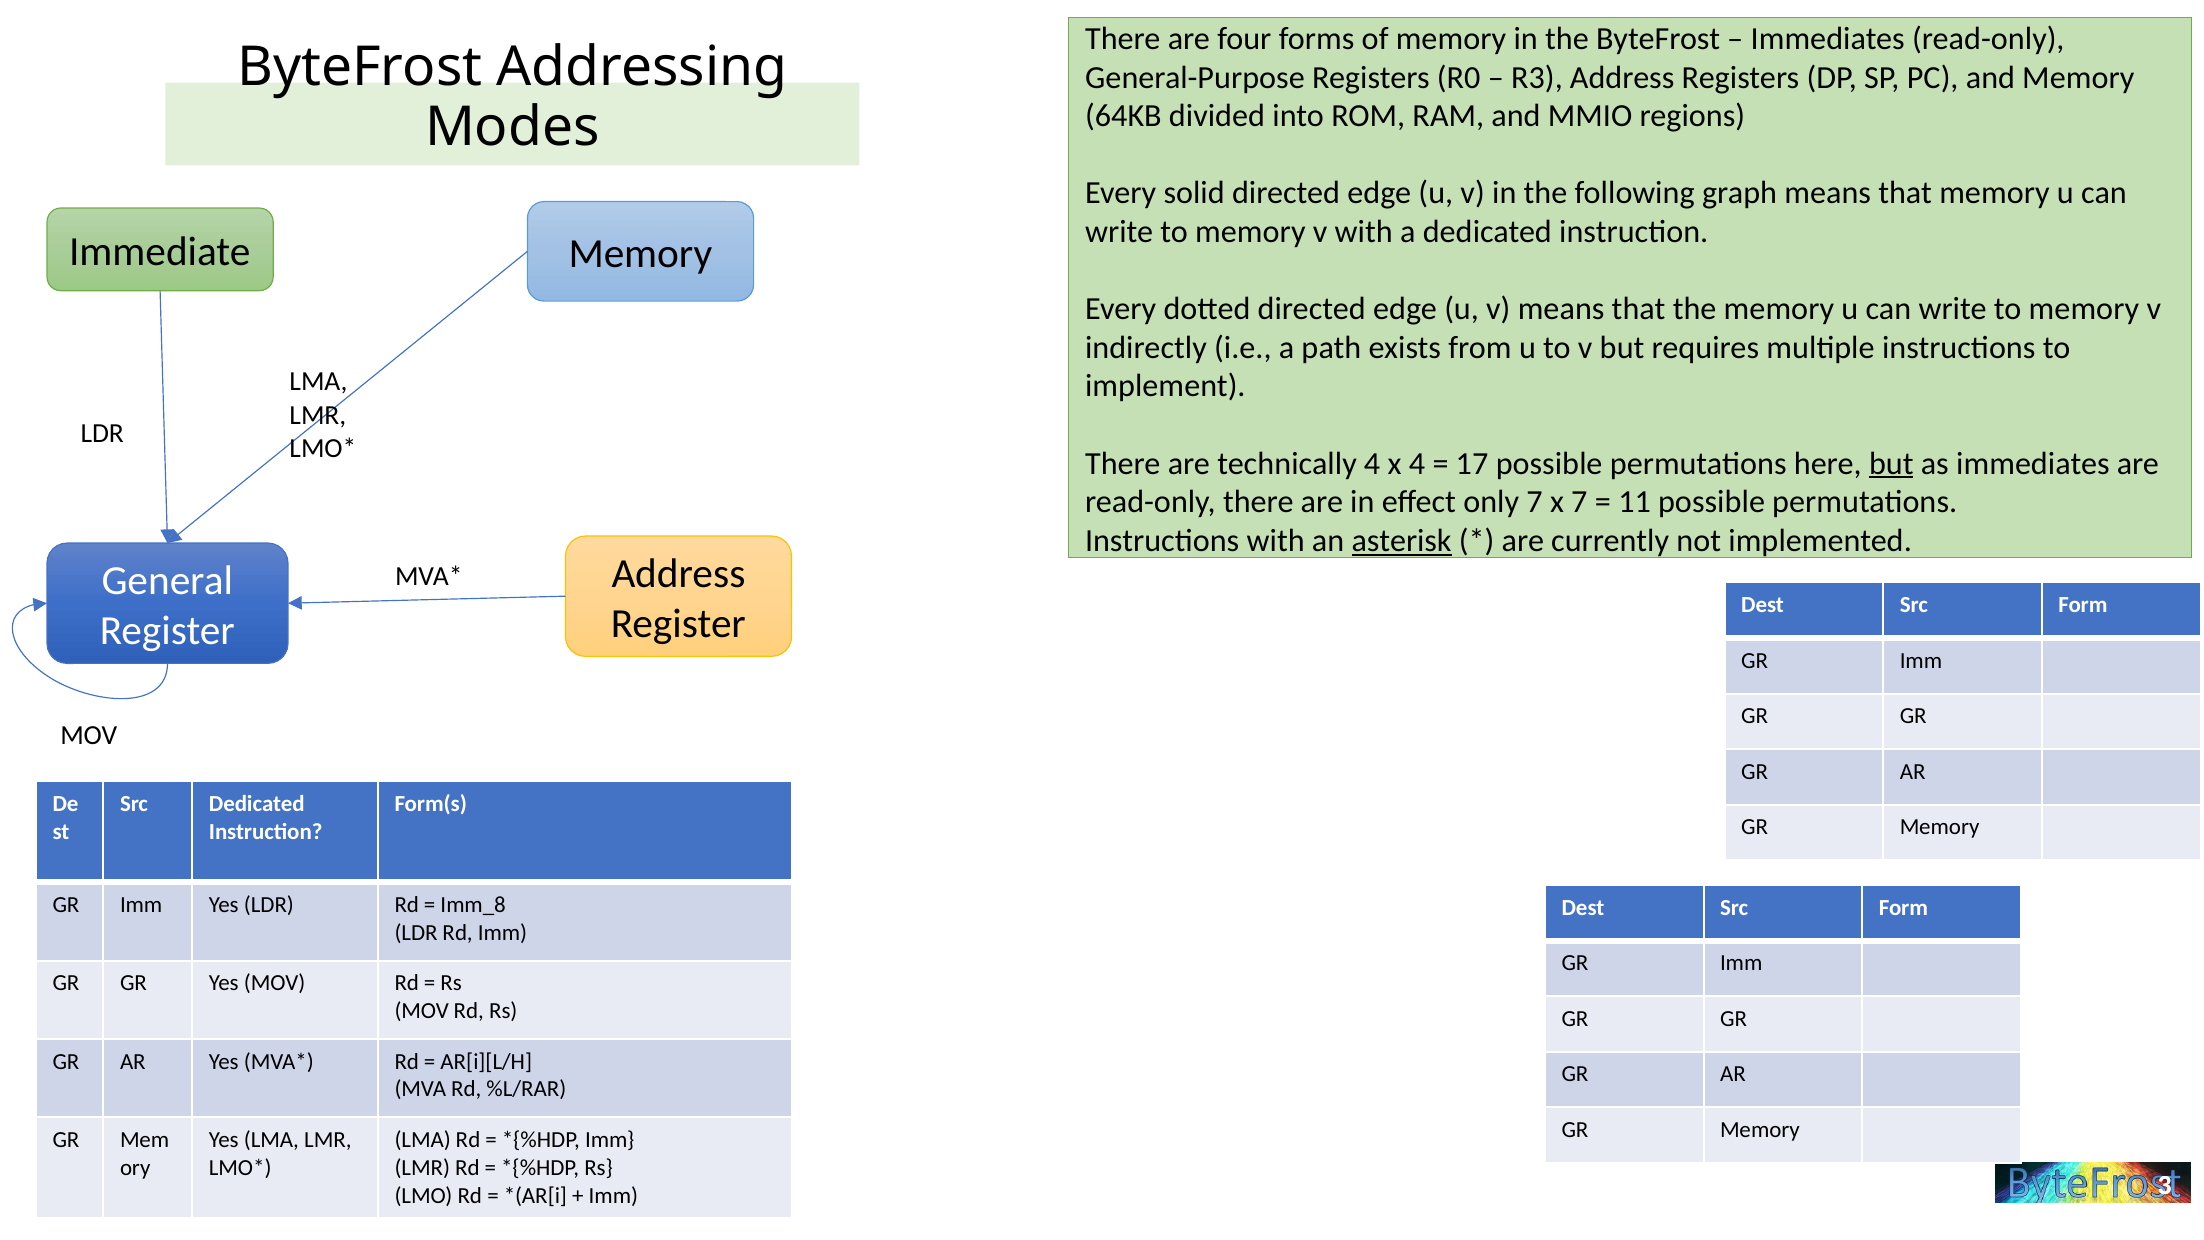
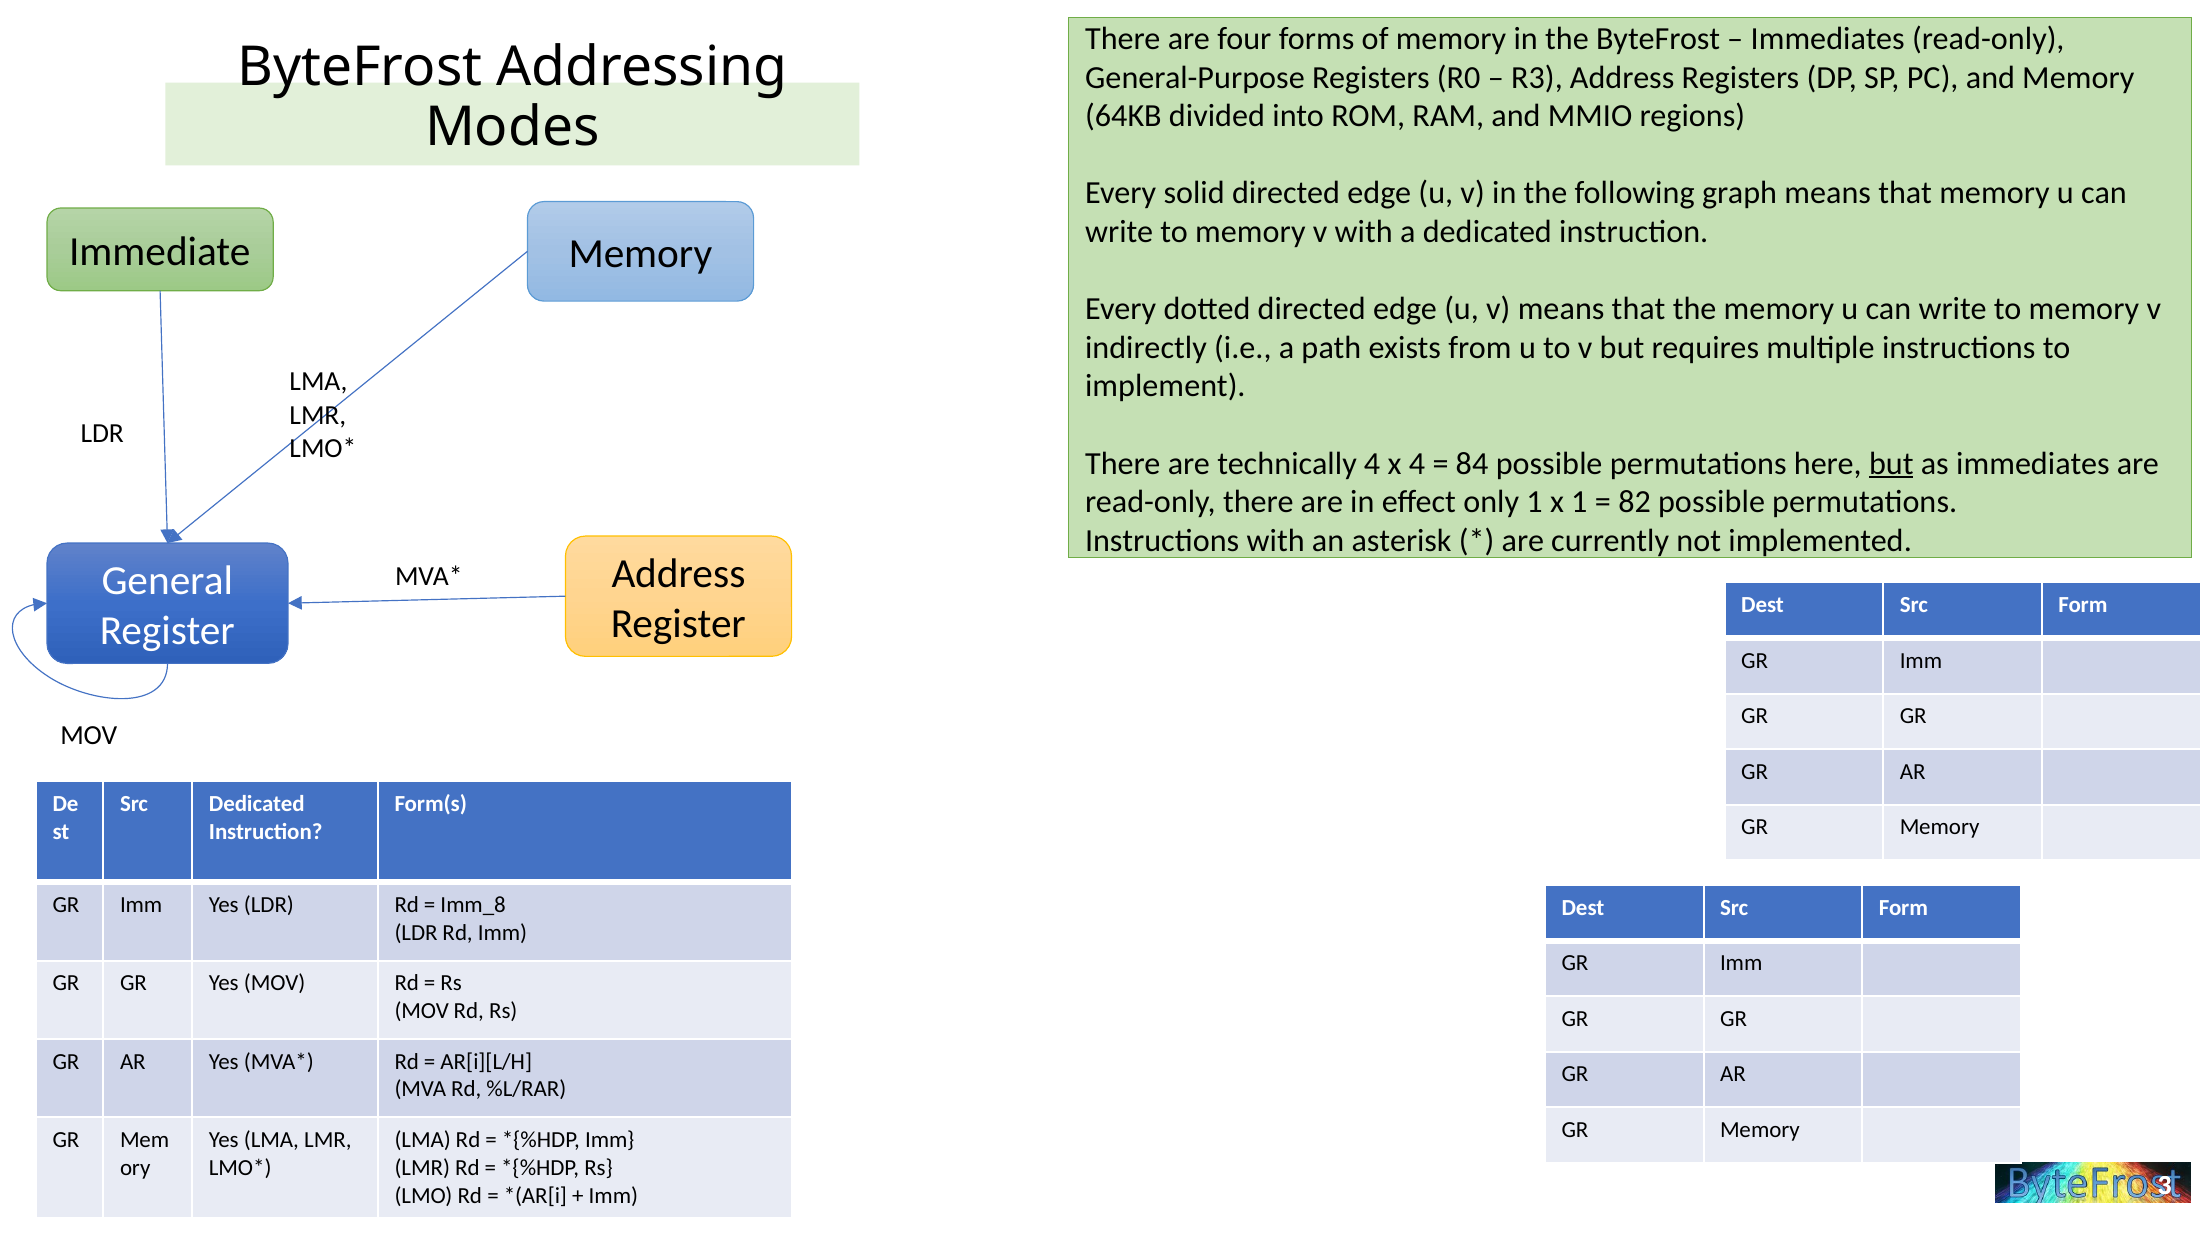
17: 17 -> 84 (1472, 463)
only 7: 7 -> 1 (1534, 502)
x 7: 7 -> 1 (1579, 502)
11: 11 -> 82 (1635, 502)
asterisk underline: present -> none (1402, 541)
